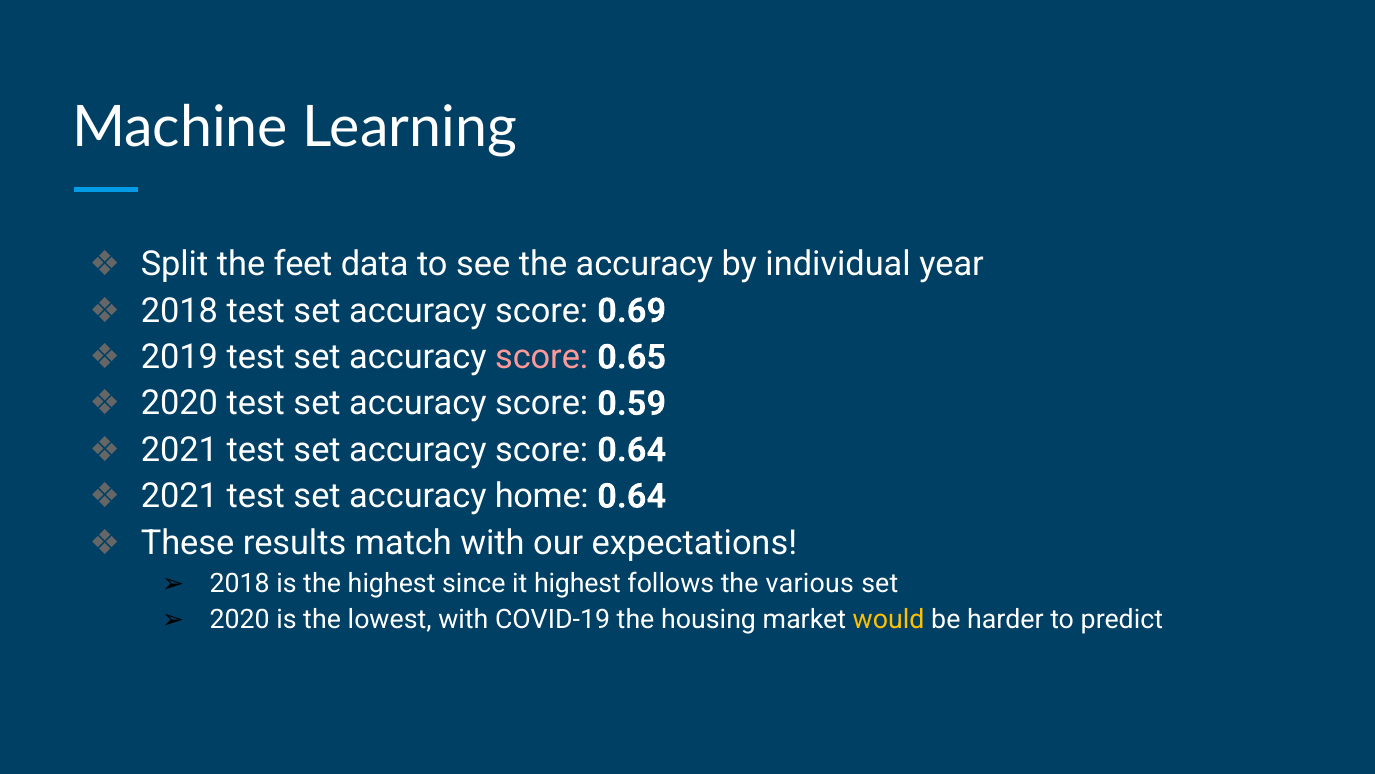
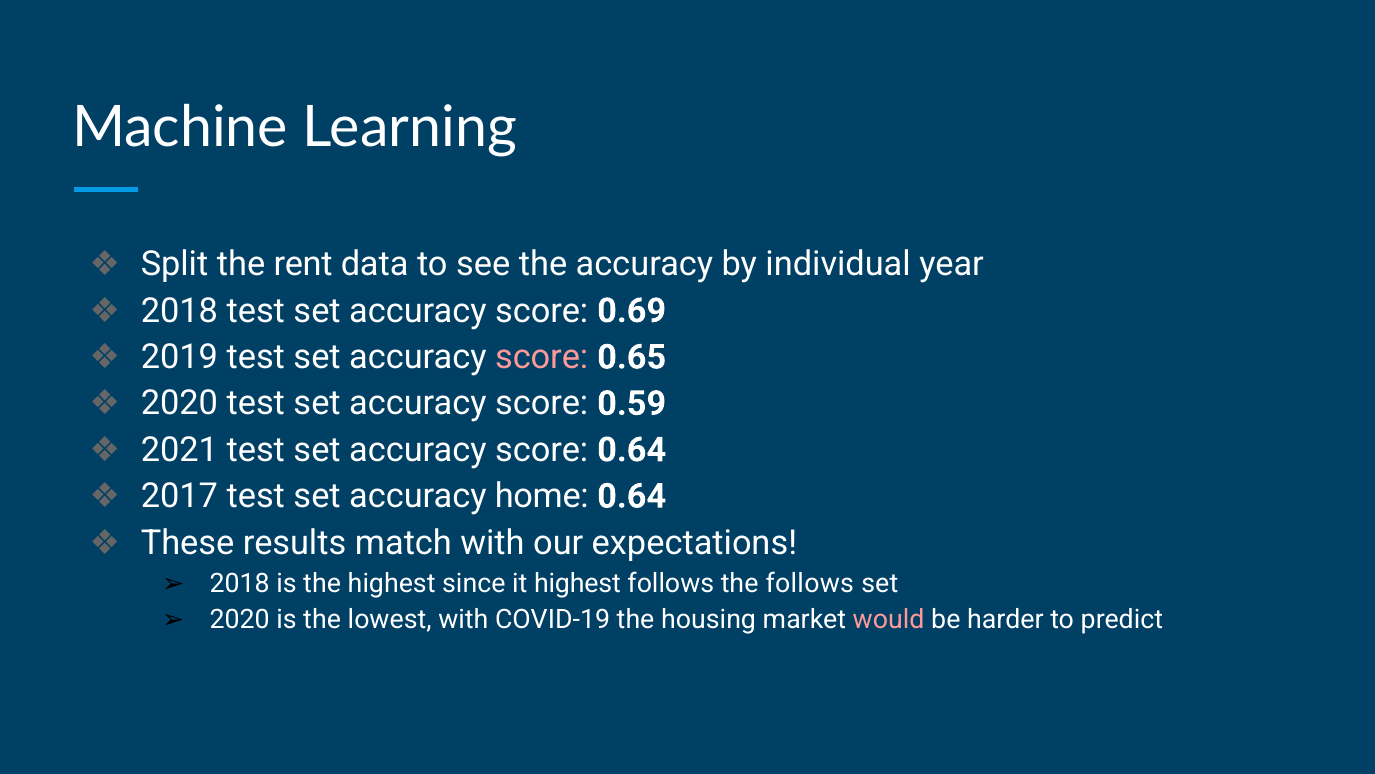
feet: feet -> rent (303, 264)
2021: 2021 -> 2017 (179, 496)
the various: various -> follows (810, 583)
would colour: yellow -> pink (889, 619)
